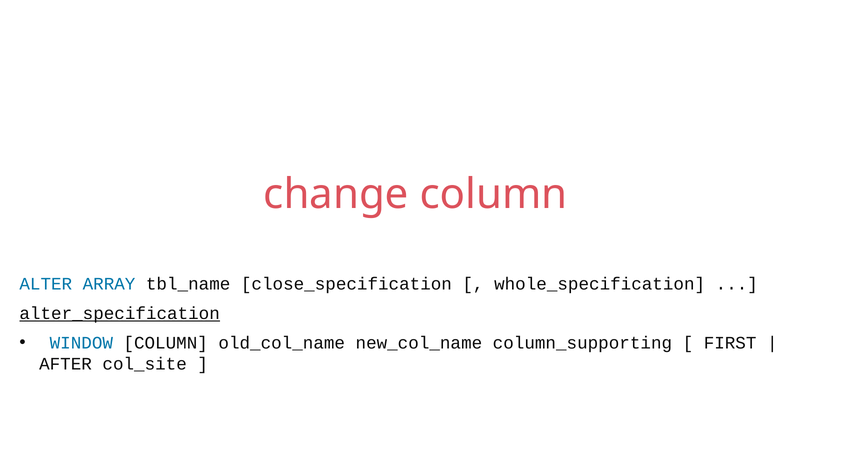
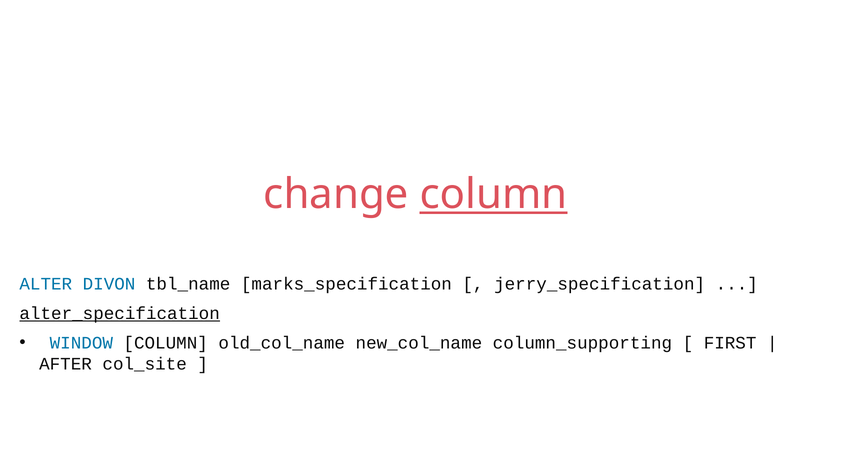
column underline: none -> present (494, 194)
ARRAY: ARRAY -> DIVON (109, 284)
close_specification: close_specification -> marks_specification (346, 284)
whole_specification: whole_specification -> jerry_specification (600, 284)
